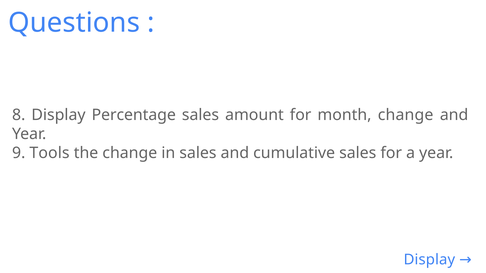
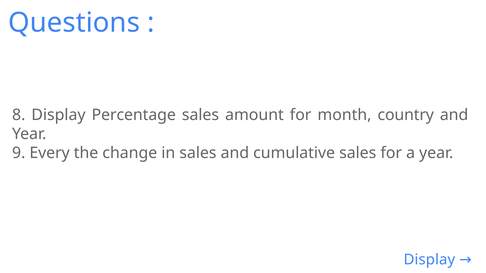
month change: change -> country (406, 115)
Tools: Tools -> Every (50, 153)
